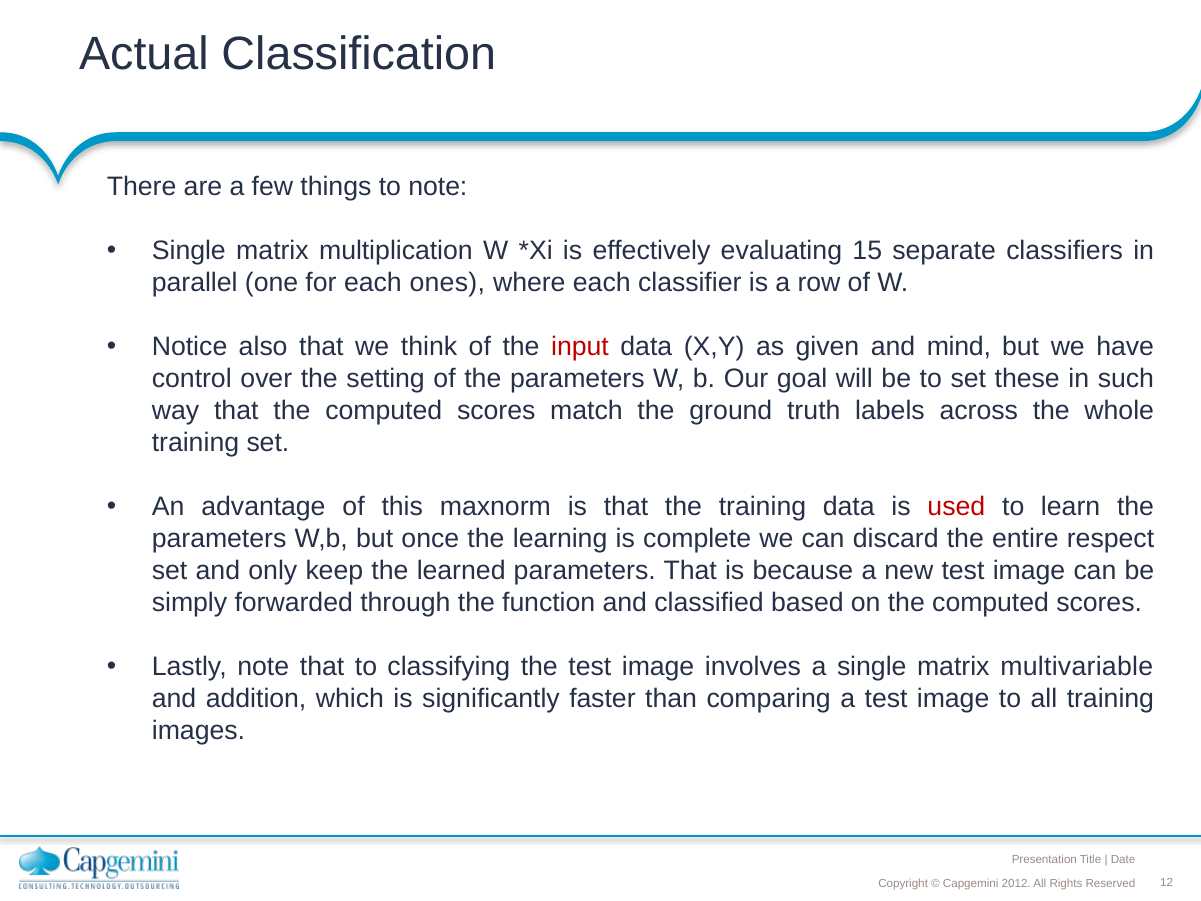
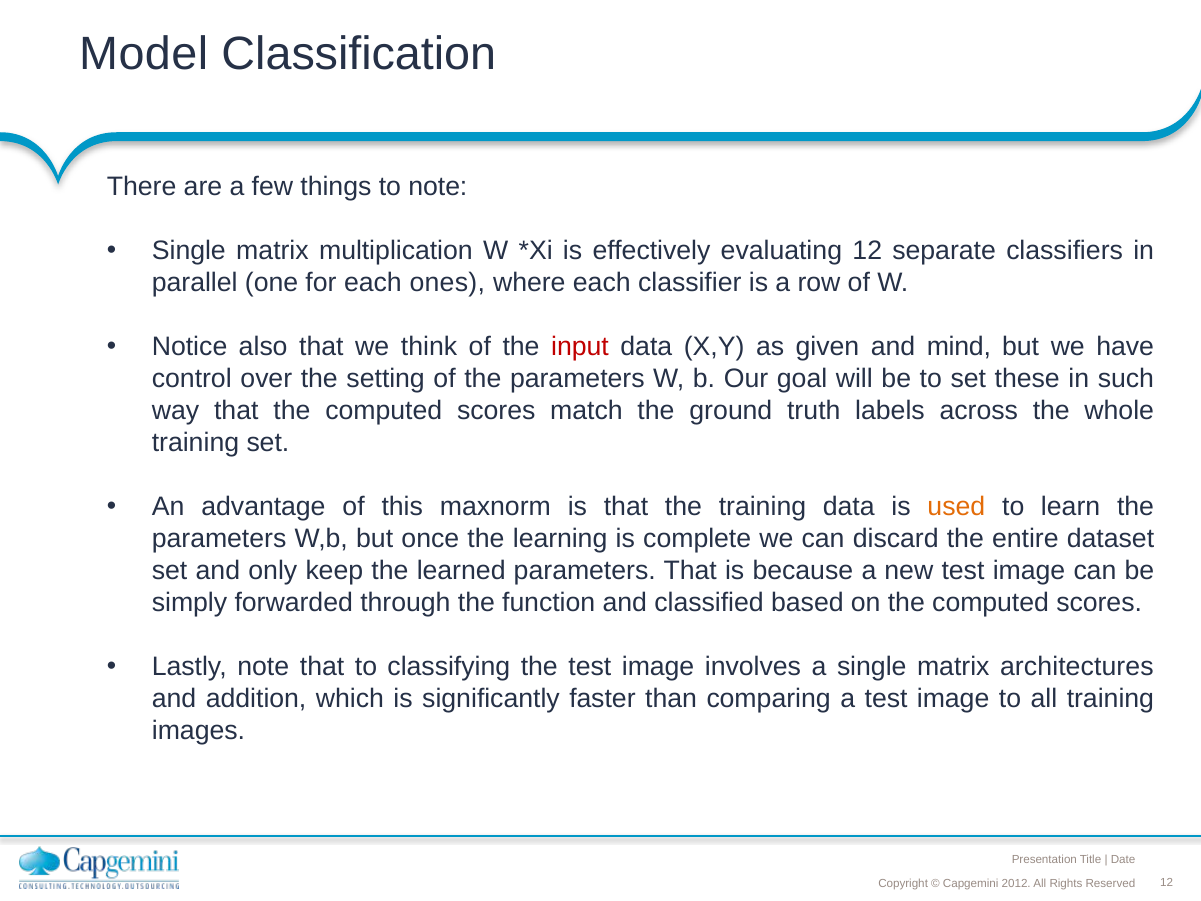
Actual: Actual -> Model (144, 54)
evaluating 15: 15 -> 12 (867, 251)
used colour: red -> orange (956, 507)
respect: respect -> dataset (1110, 539)
multivariable: multivariable -> architectures (1077, 667)
